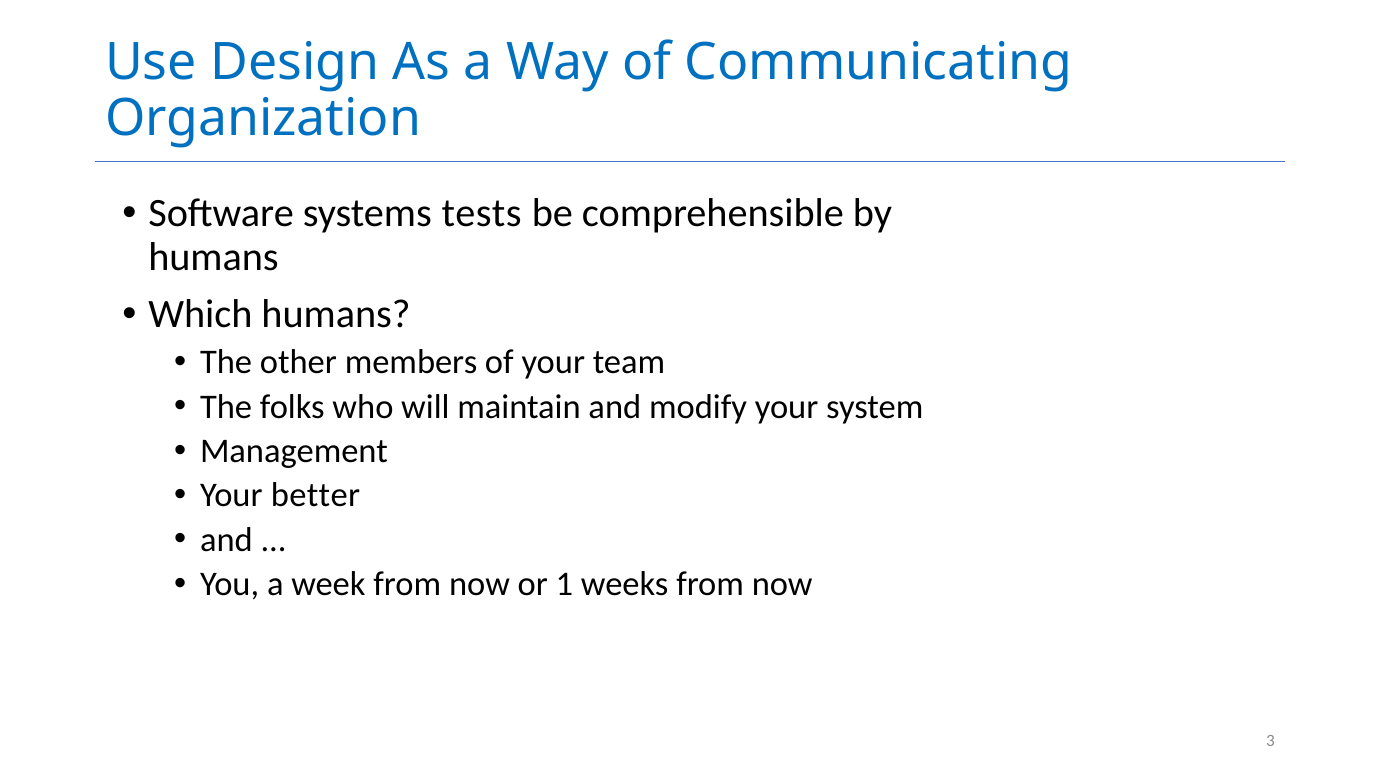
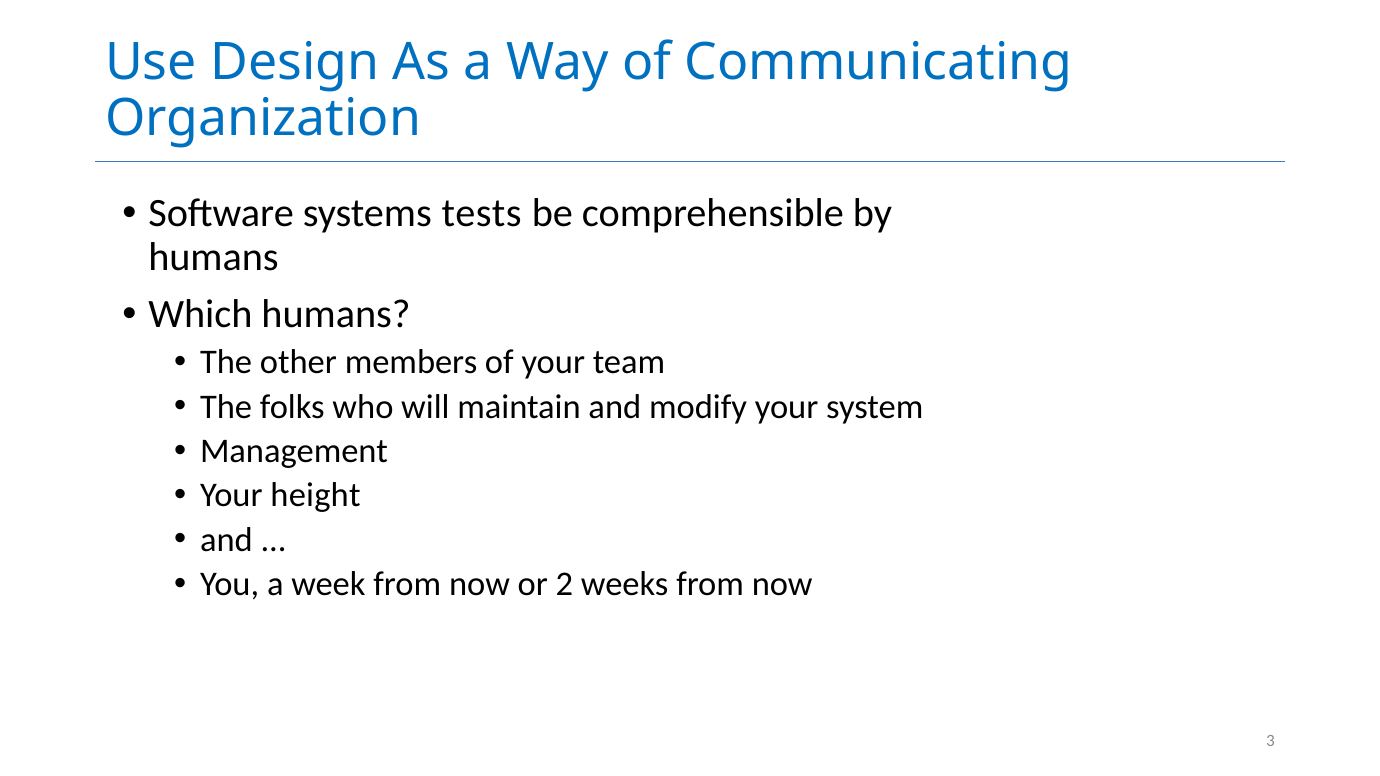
better: better -> height (316, 496)
1: 1 -> 2 (564, 584)
